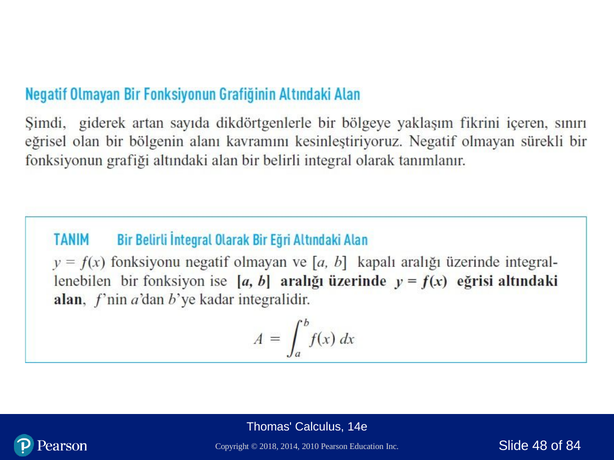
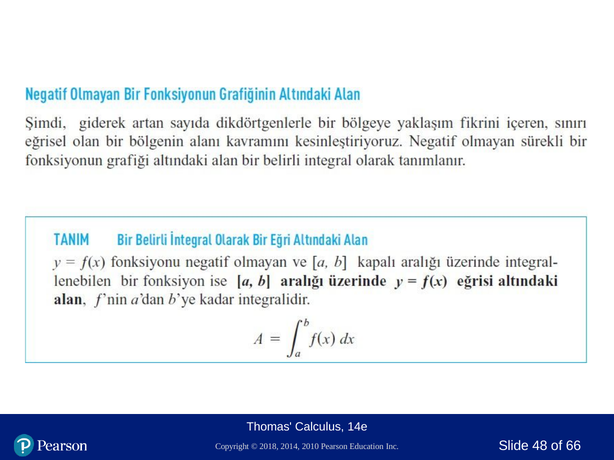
84: 84 -> 66 (574, 446)
